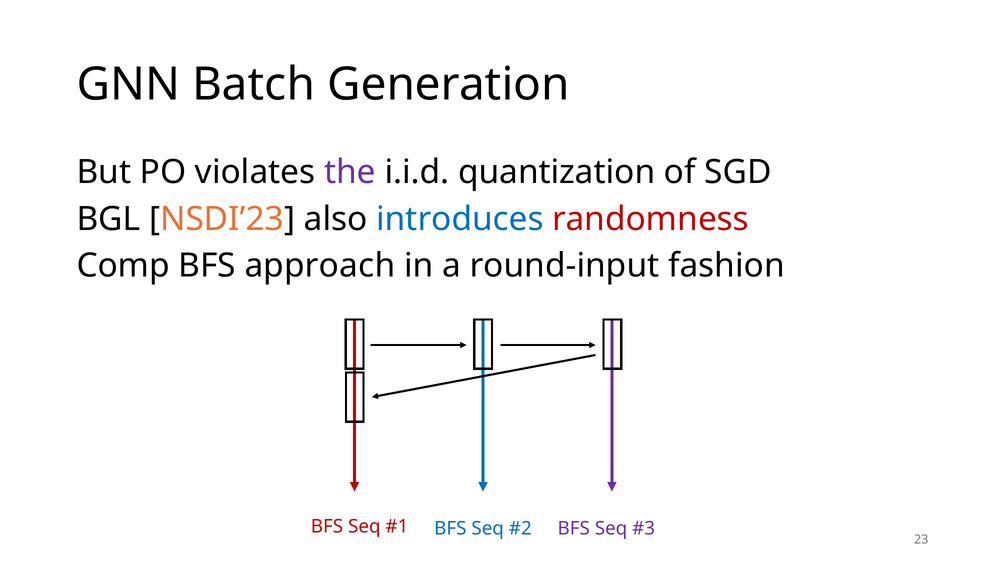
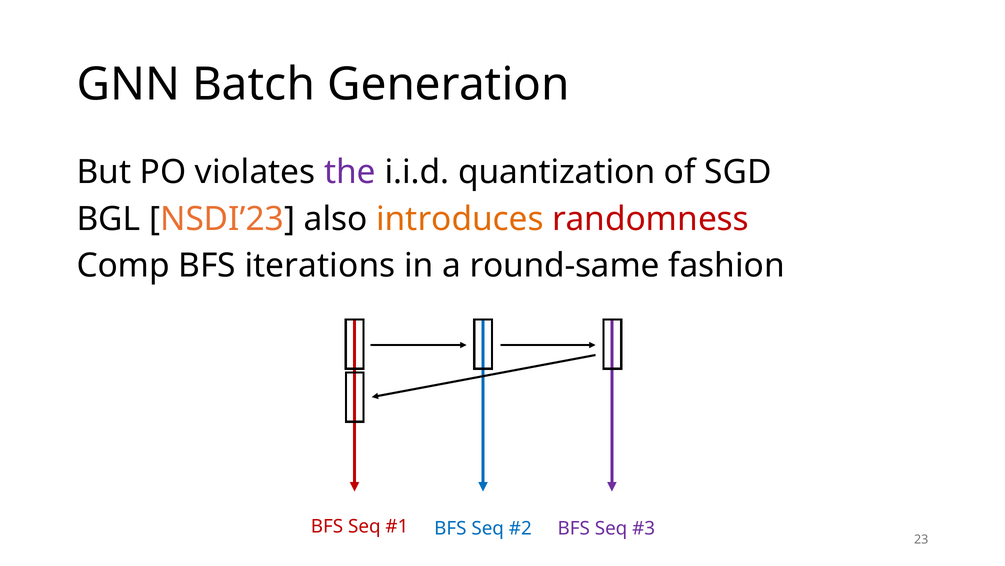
introduces colour: blue -> orange (460, 219)
approach: approach -> iterations (320, 266)
round-input: round-input -> round-same (565, 266)
